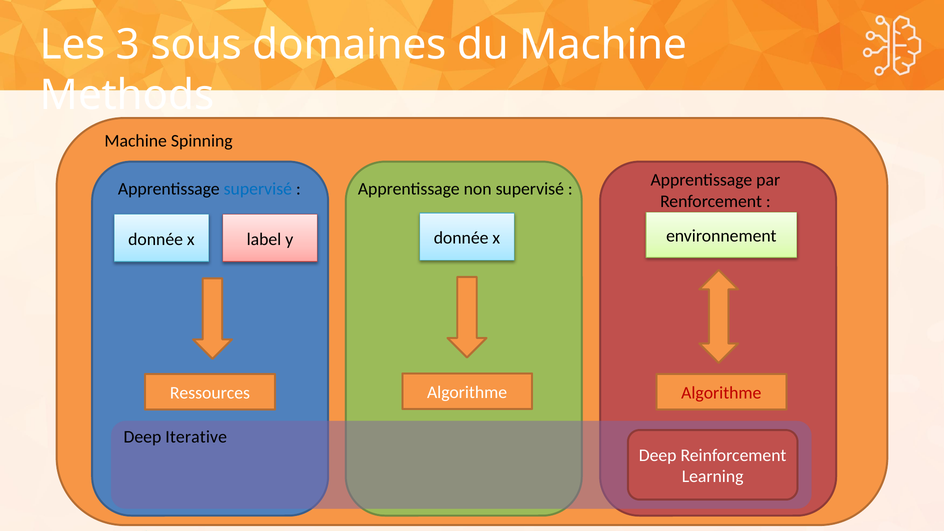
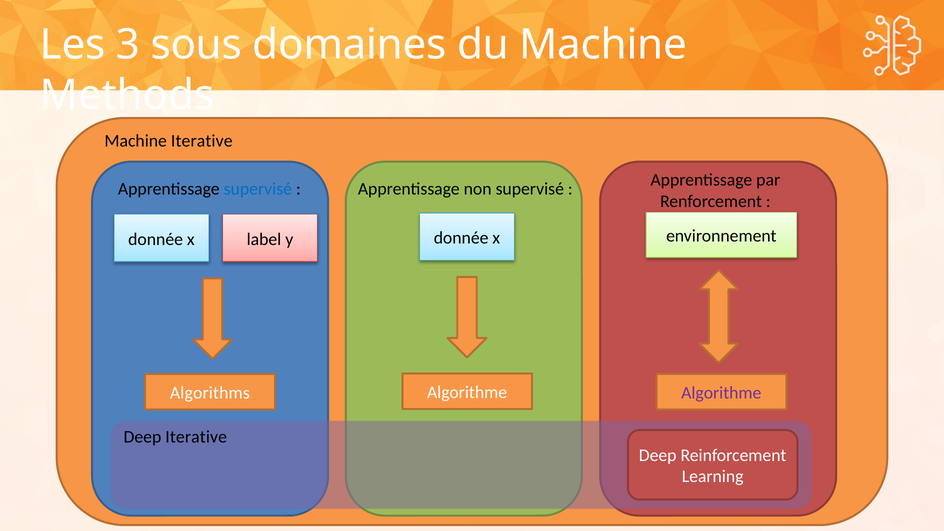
Machine Spinning: Spinning -> Iterative (202, 141)
Ressources: Ressources -> Algorithms (210, 393)
Algorithme colour: red -> purple (721, 393)
